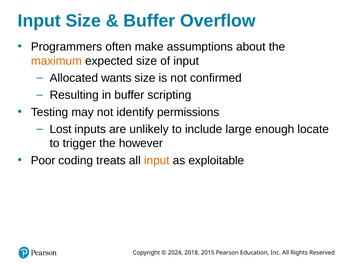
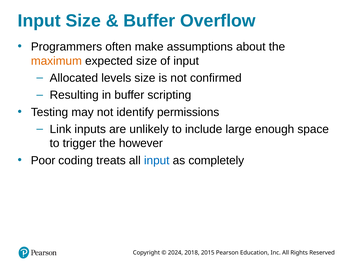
wants: wants -> levels (116, 78)
Lost: Lost -> Link (60, 129)
locate: locate -> space (313, 129)
input colour: orange -> blue (157, 160)
exploitable: exploitable -> completely (216, 160)
